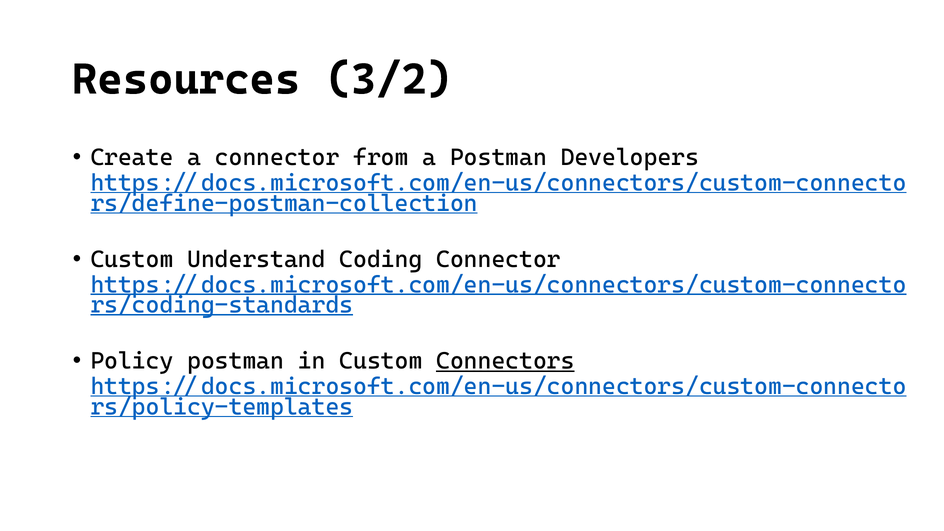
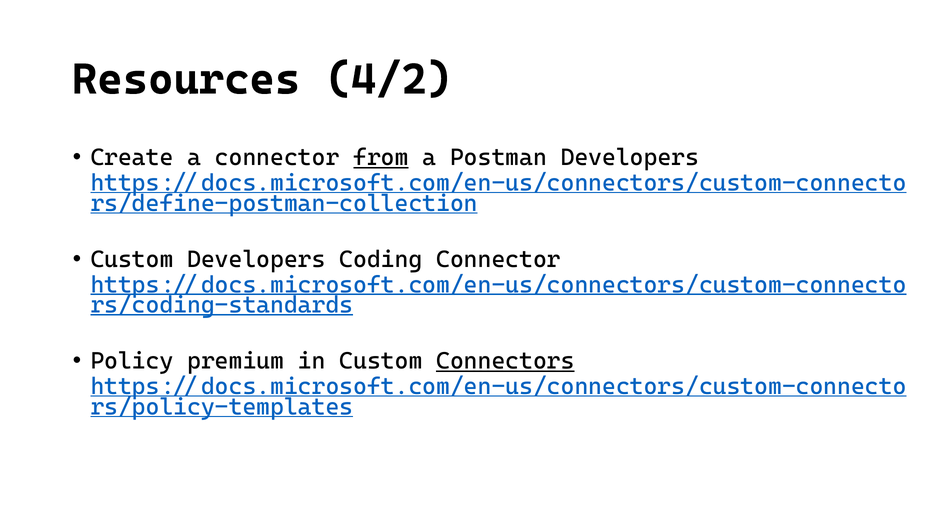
3/2: 3/2 -> 4/2 (389, 79)
from underline: none -> present (381, 157)
Custom Understand: Understand -> Developers (256, 259)
Policy postman: postman -> premium (236, 361)
